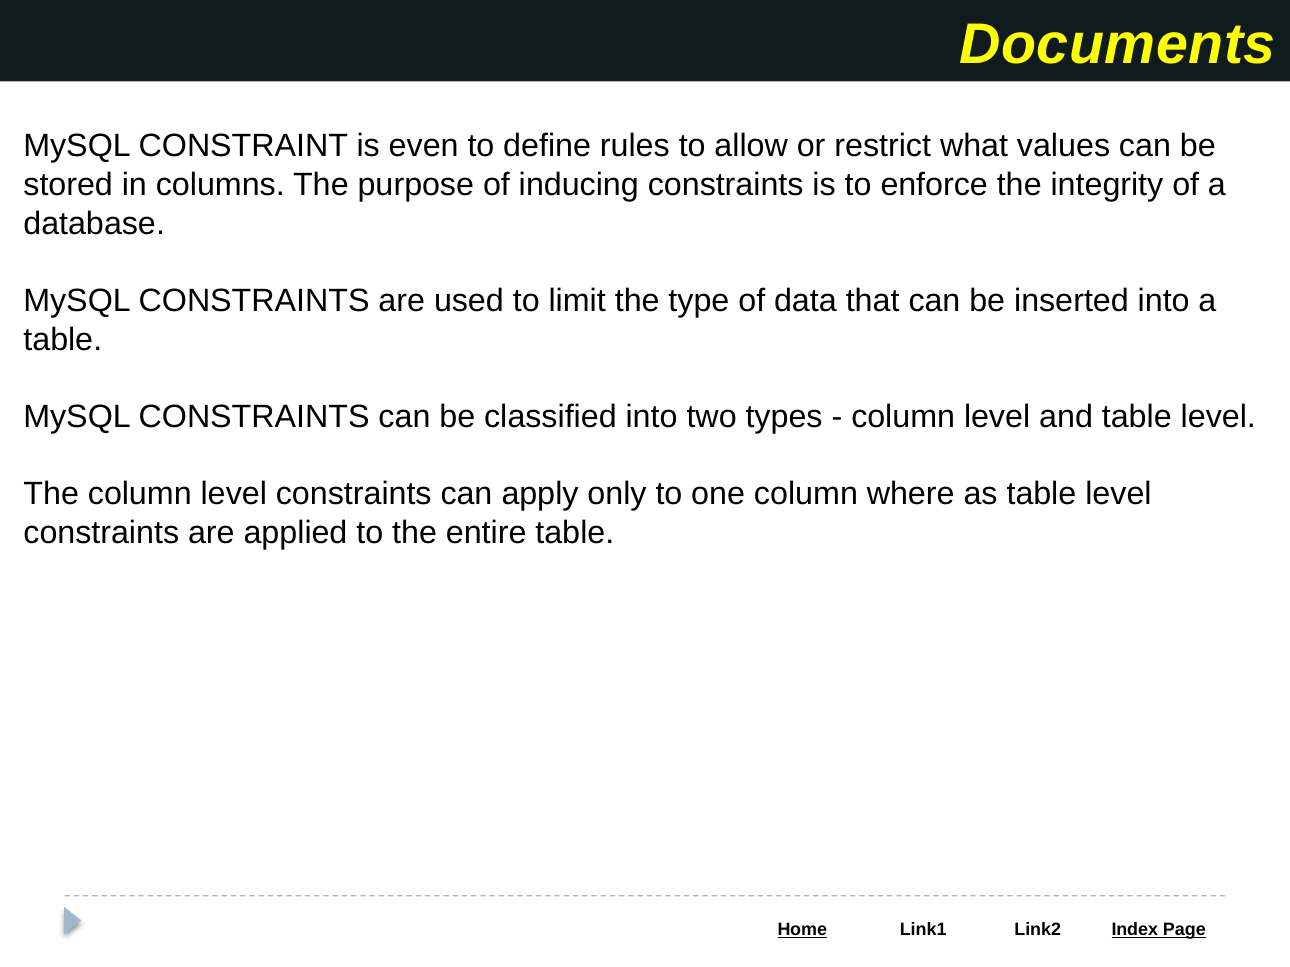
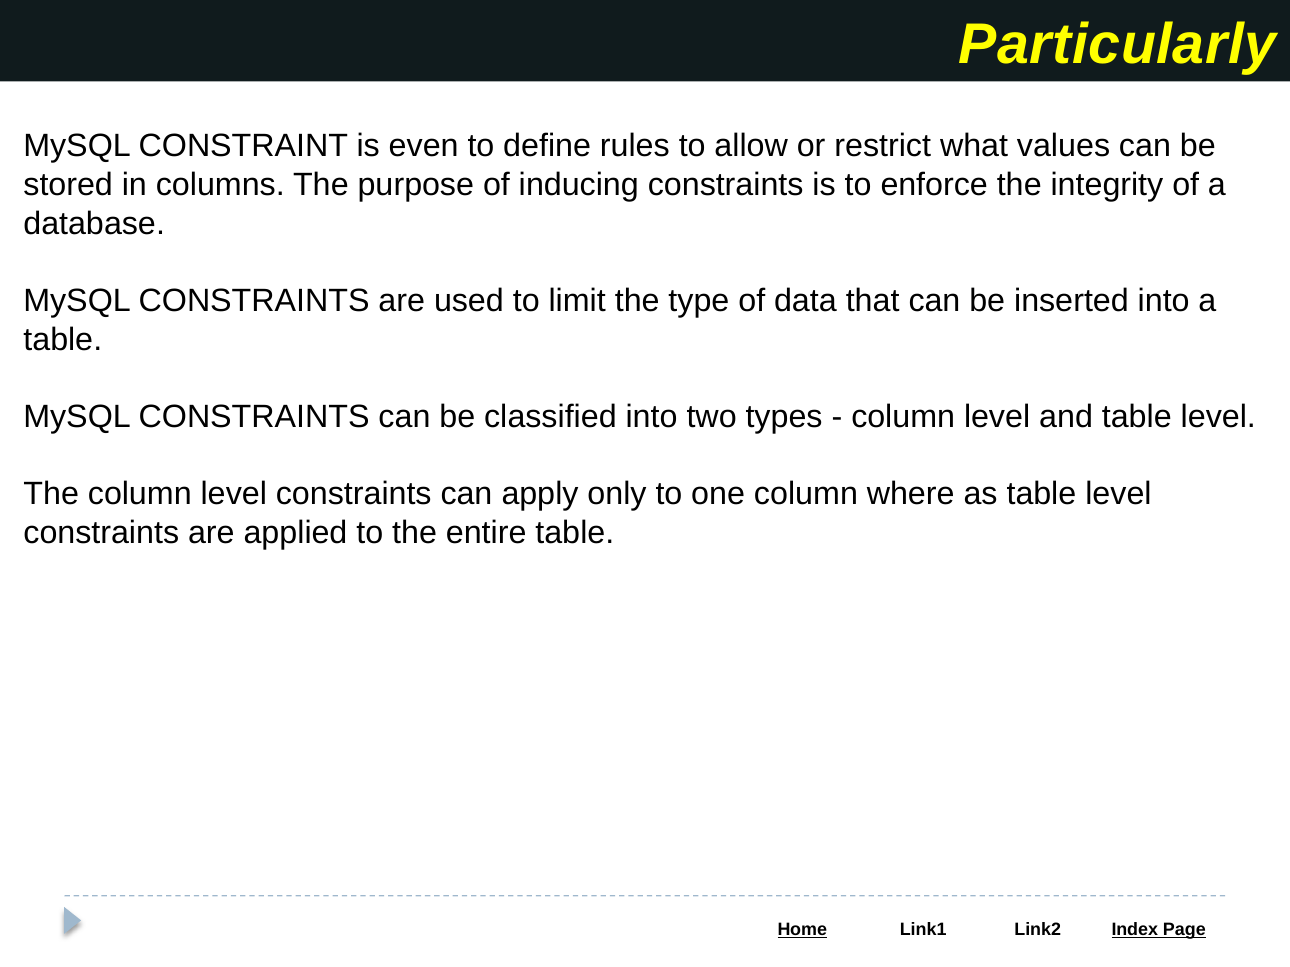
Documents: Documents -> Particularly (1118, 45)
